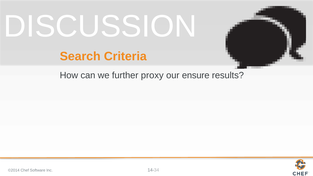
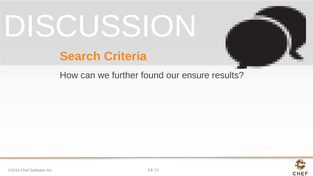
proxy: proxy -> found (152, 75)
